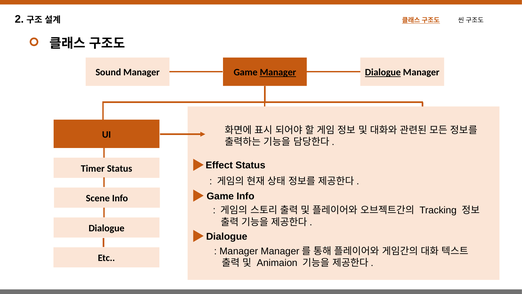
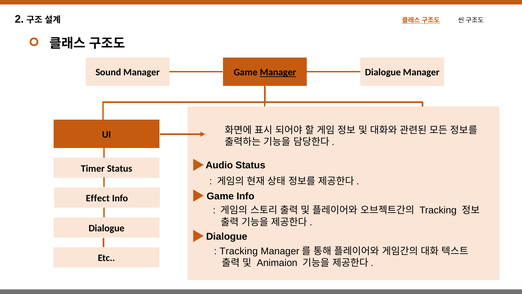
Dialogue underline: present -> none (383, 72)
Effect: Effect -> Audio (219, 165)
Scene: Scene -> Effect (98, 198)
Manager: Manager -> Tracking (239, 251)
